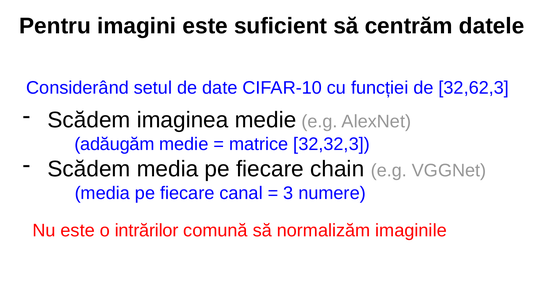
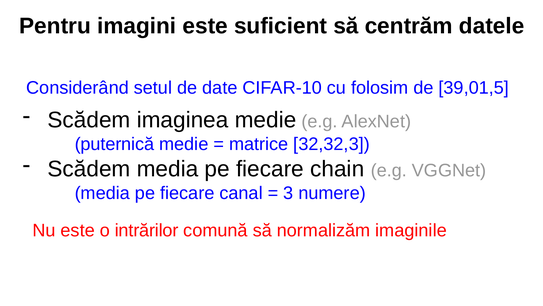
funcției: funcției -> folosim (380, 88)
32,62,3: 32,62,3 -> 39,01,5 (474, 88)
adăugăm: adăugăm -> puternică (114, 144)
